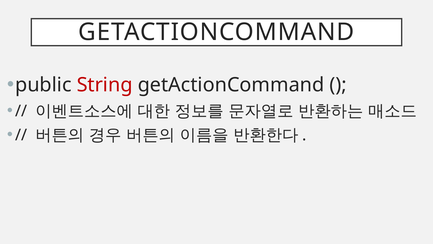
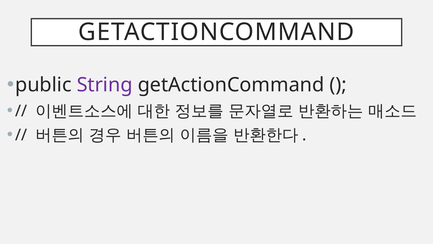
String colour: red -> purple (105, 85)
